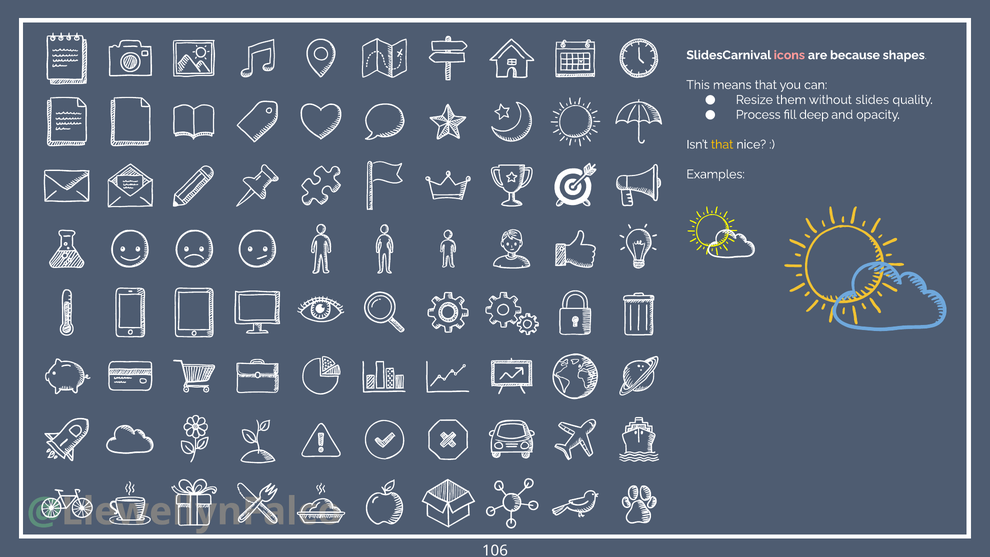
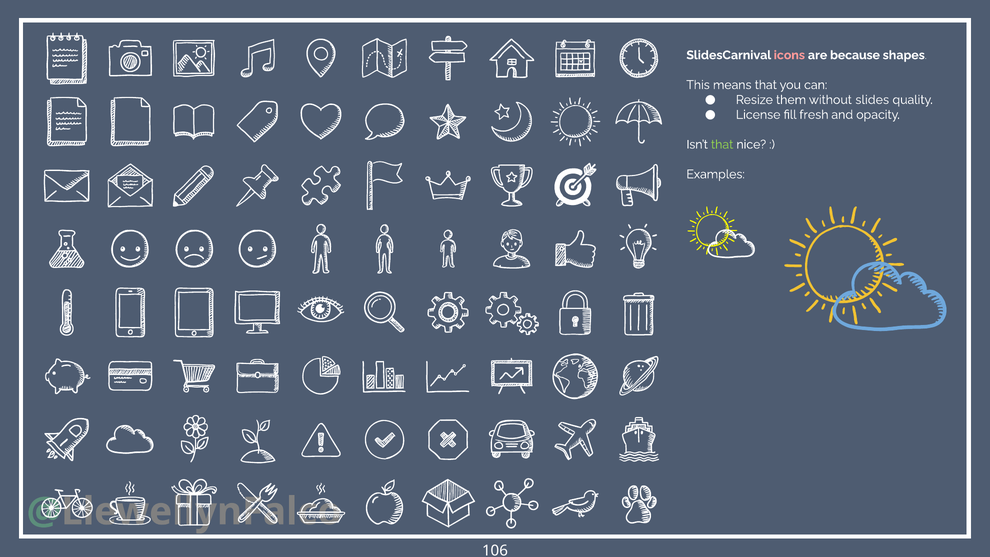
Process: Process -> License (758, 115)
deep: deep -> fresh (814, 115)
that colour: yellow -> light green (722, 144)
